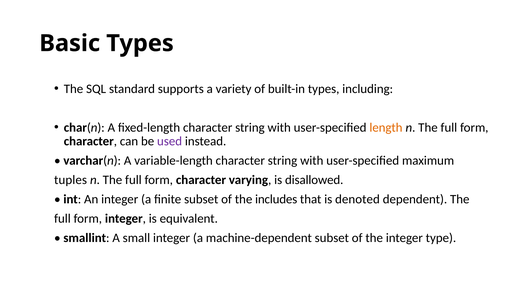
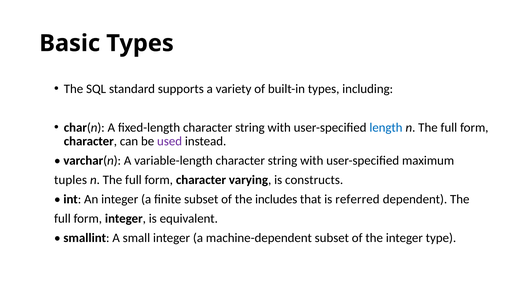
length colour: orange -> blue (386, 127)
disallowed: disallowed -> constructs (314, 180)
denoted: denoted -> referred (357, 199)
